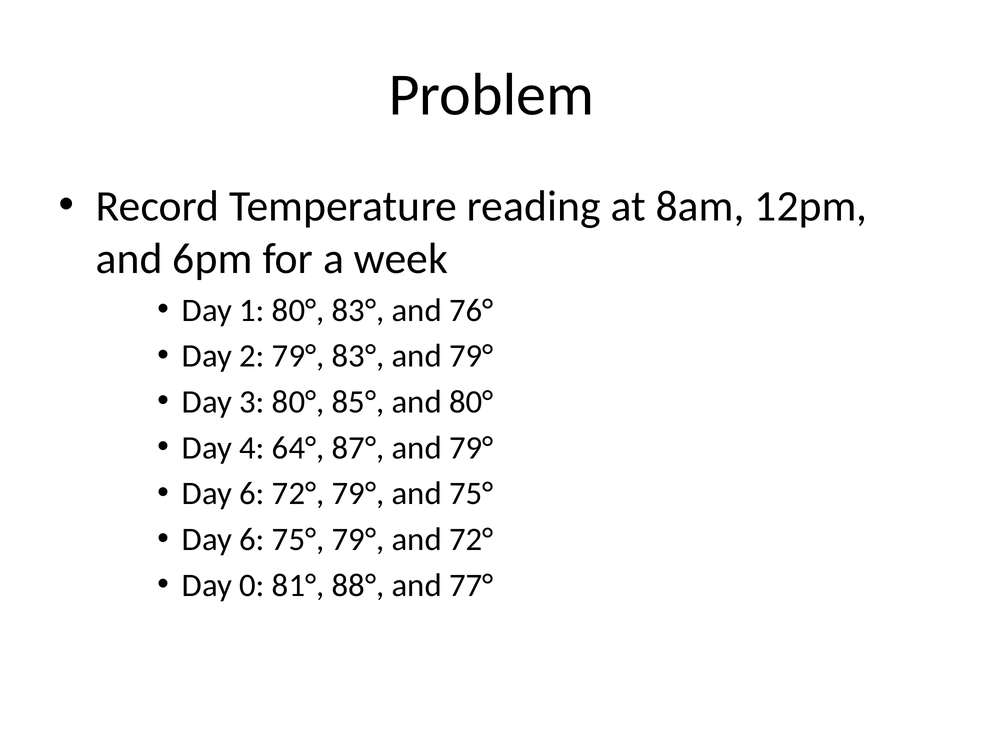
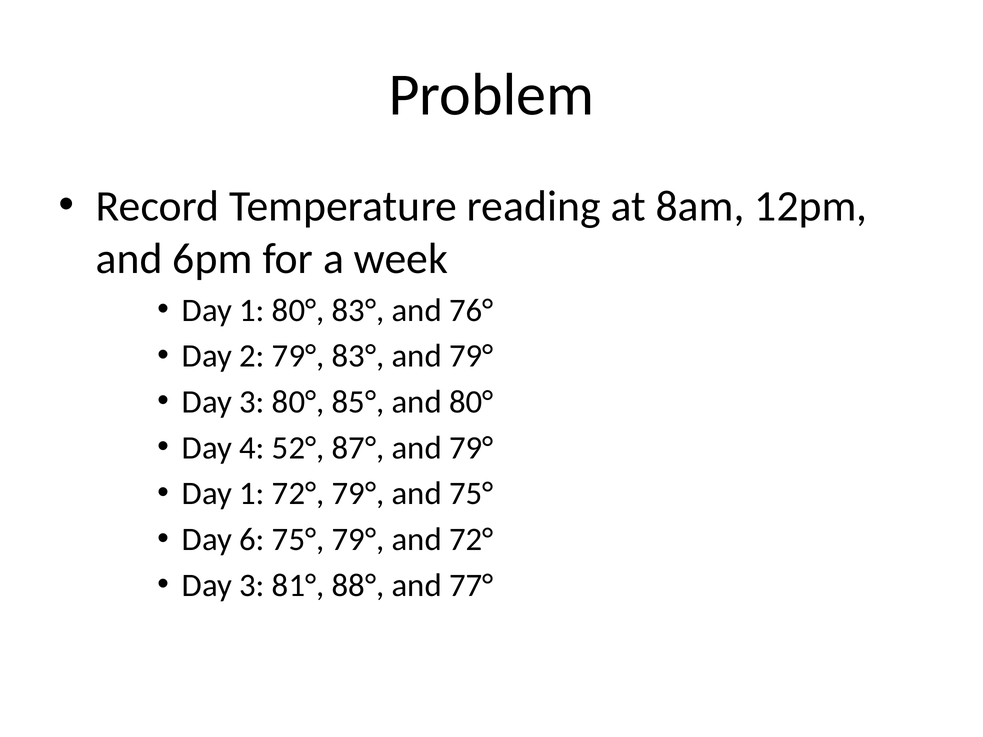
64°: 64° -> 52° (298, 448)
6: 6 -> 1 (252, 494)
0: 0 -> 3 (252, 586)
